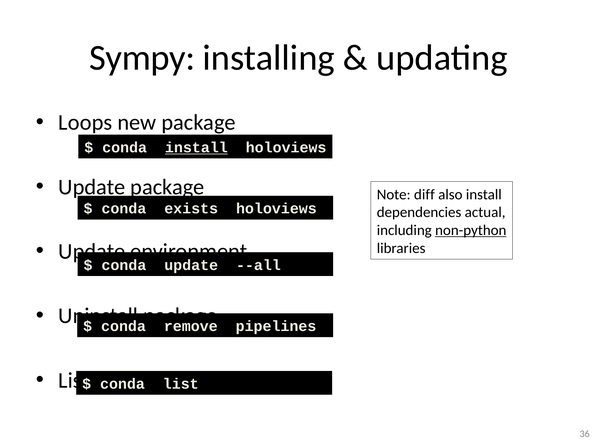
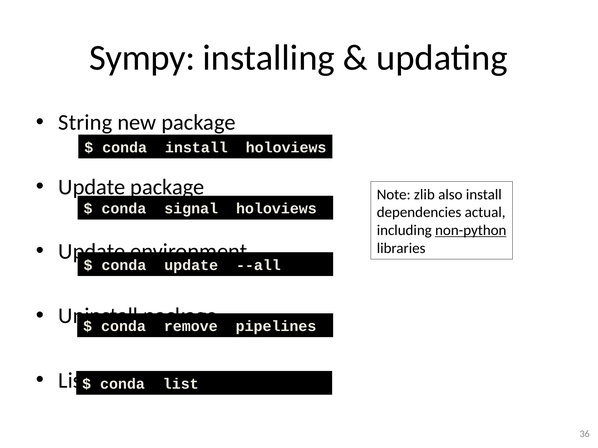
Loops: Loops -> String (85, 123)
install underline: present -> none (196, 148)
diff: diff -> zlib (424, 195)
exists: exists -> signal (191, 209)
